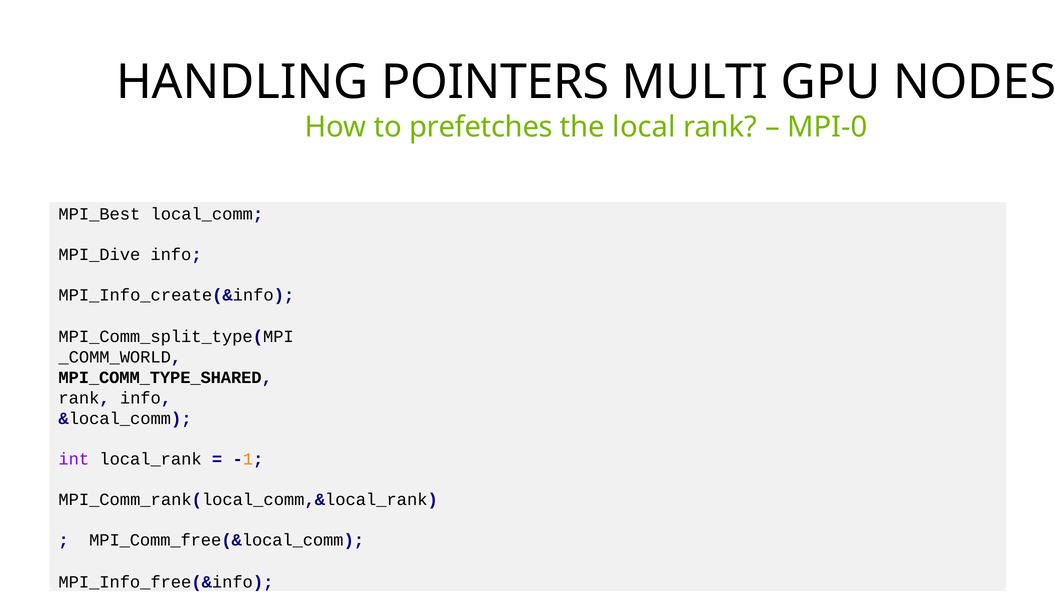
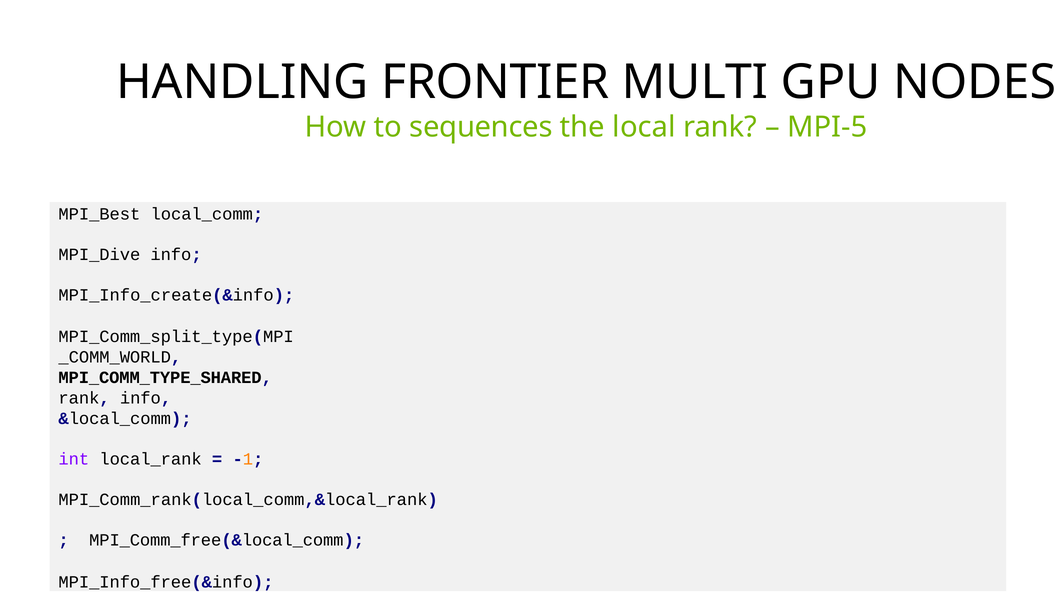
POINTERS: POINTERS -> FRONTIER (495, 83)
prefetches: prefetches -> sequences (481, 127)
MPI-0: MPI-0 -> MPI-5 (827, 127)
